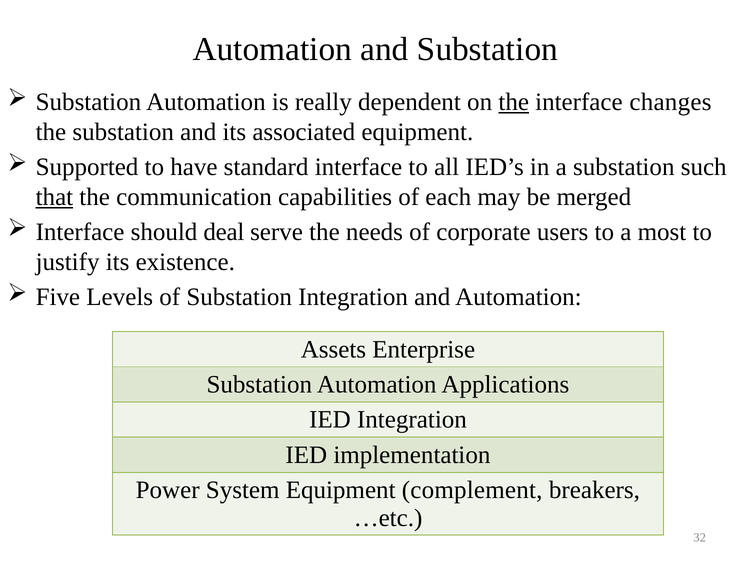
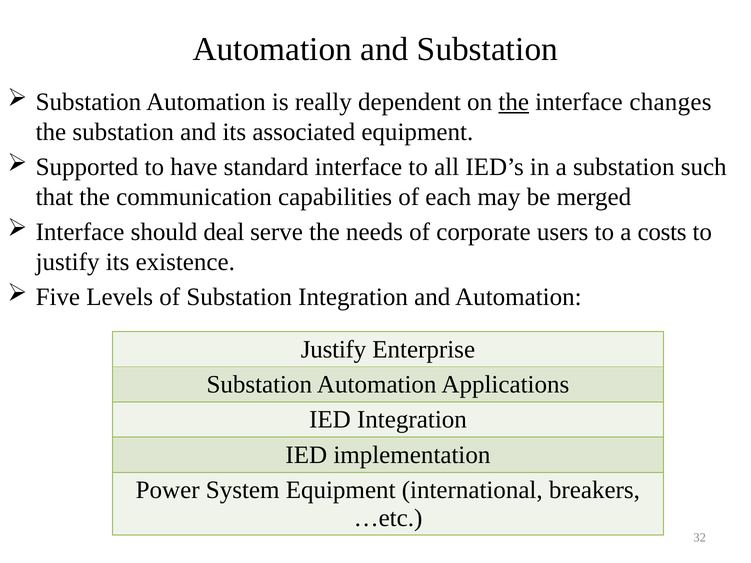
that underline: present -> none (54, 197)
most: most -> costs (662, 232)
Assets: Assets -> Justify (334, 349)
complement: complement -> international (472, 490)
